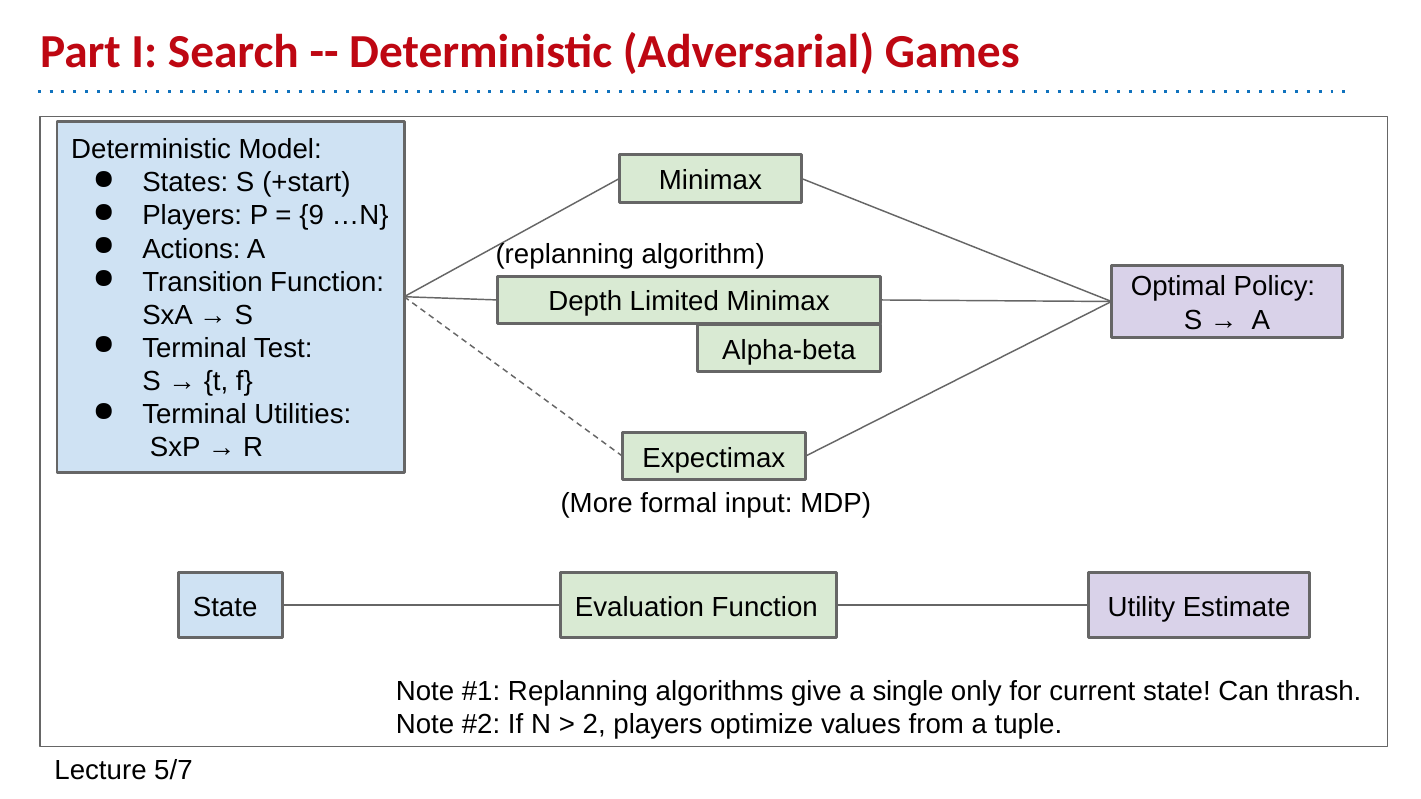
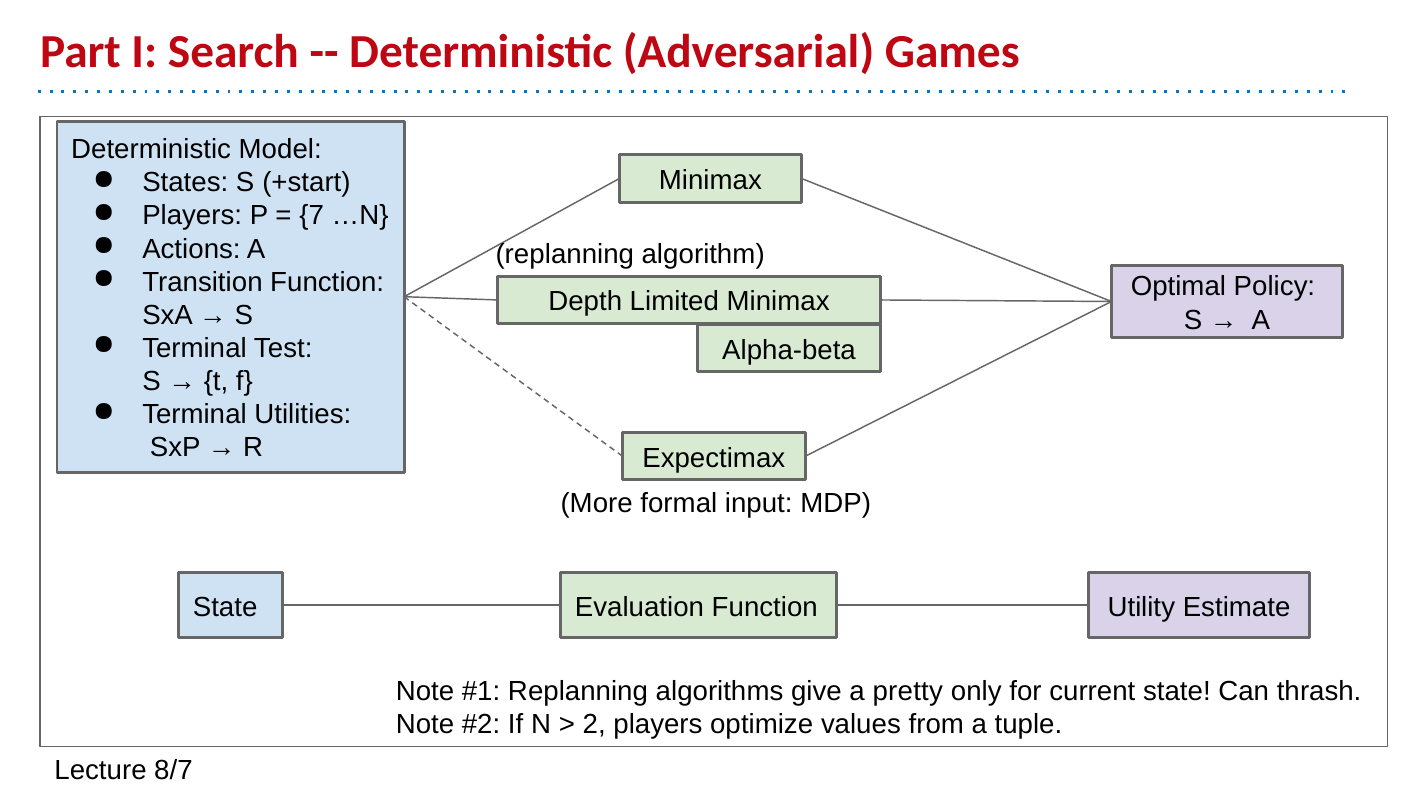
9: 9 -> 7 (312, 216)
single: single -> pretty (908, 692)
5/7: 5/7 -> 8/7 (173, 771)
